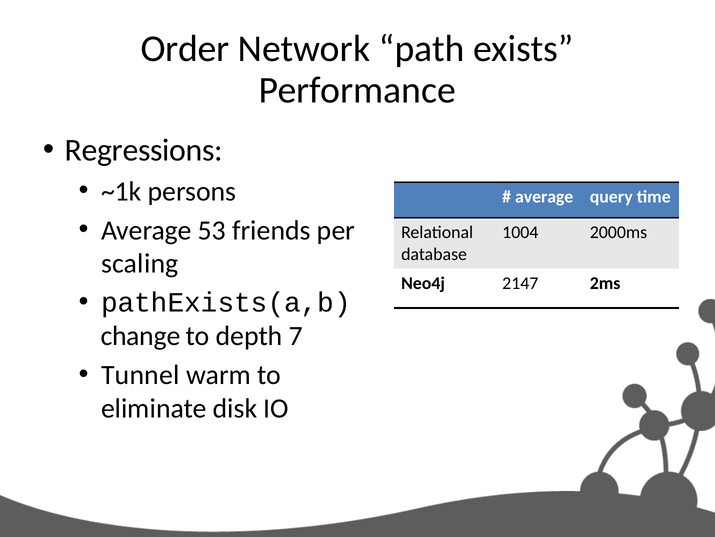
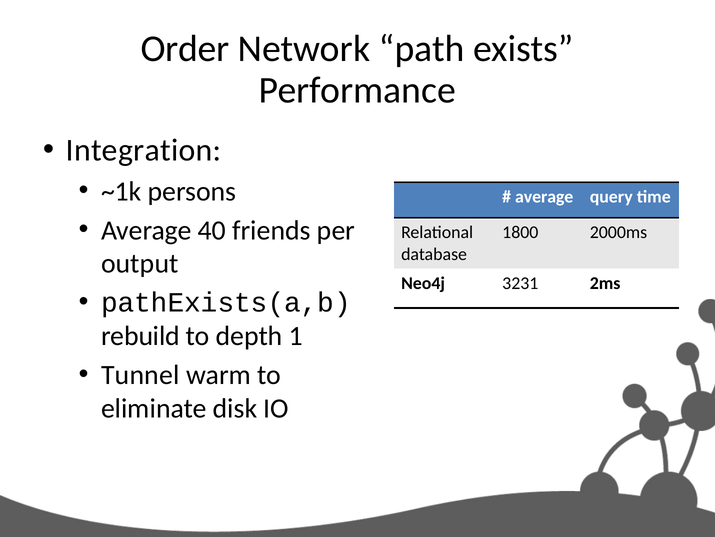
Regressions: Regressions -> Integration (144, 150)
53: 53 -> 40 (212, 230)
1004: 1004 -> 1800 (520, 232)
scaling: scaling -> output (140, 263)
2147: 2147 -> 3231 (520, 283)
change: change -> rebuild (140, 336)
7: 7 -> 1 (296, 336)
